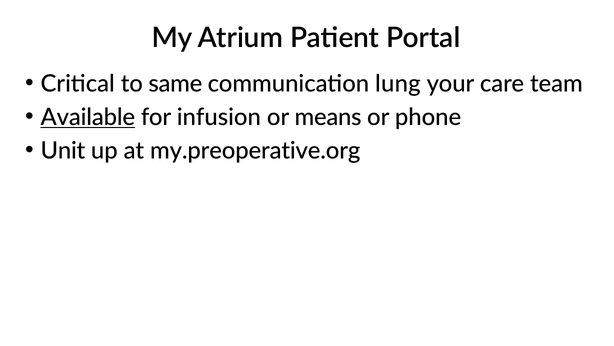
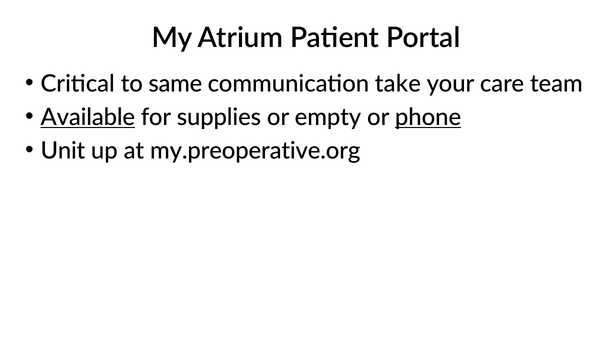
lung: lung -> take (398, 84)
infusion: infusion -> supplies (219, 117)
means: means -> empty (328, 117)
phone underline: none -> present (428, 117)
